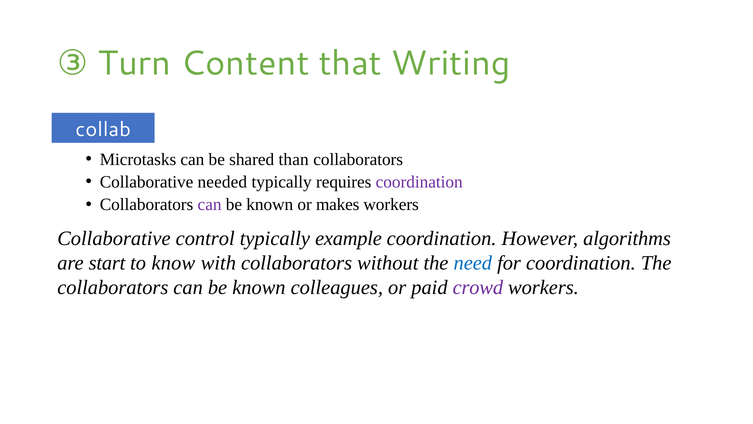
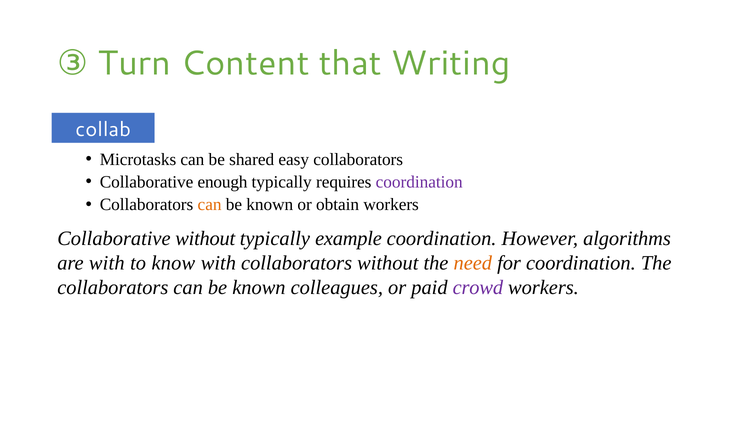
than: than -> easy (294, 159)
needed: needed -> enough (223, 182)
can colour: purple -> orange (210, 204)
makes: makes -> obtain (338, 204)
Collaborative control: control -> without (205, 238)
are start: start -> with (107, 263)
need colour: blue -> orange (473, 263)
